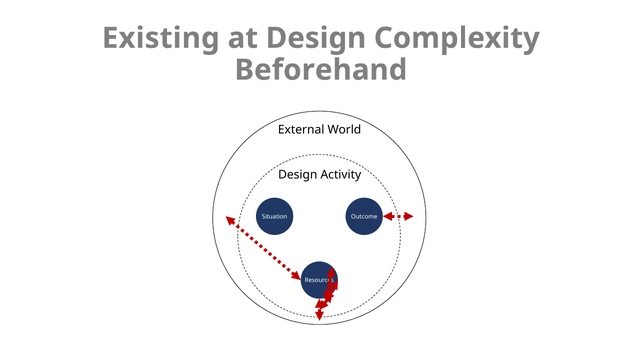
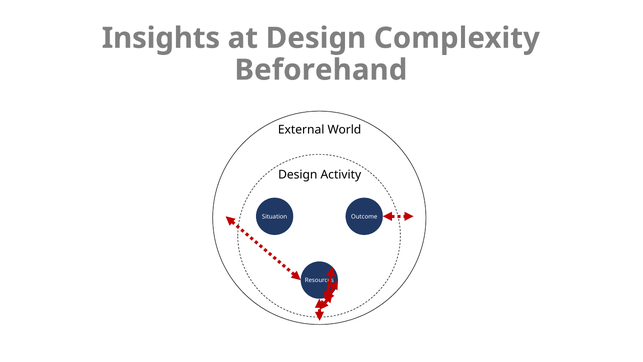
Existing: Existing -> Insights (161, 38)
